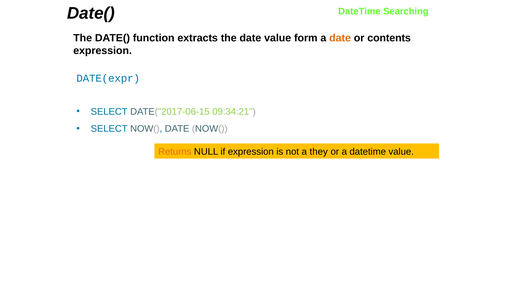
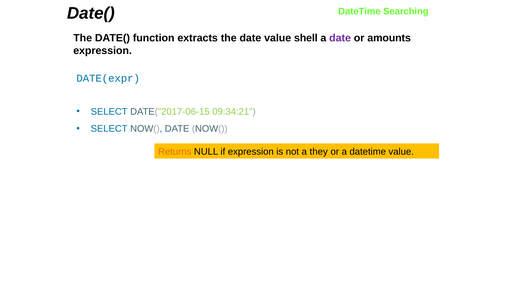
form: form -> shell (306, 38)
date colour: orange -> purple (340, 38)
contents: contents -> amounts (389, 38)
